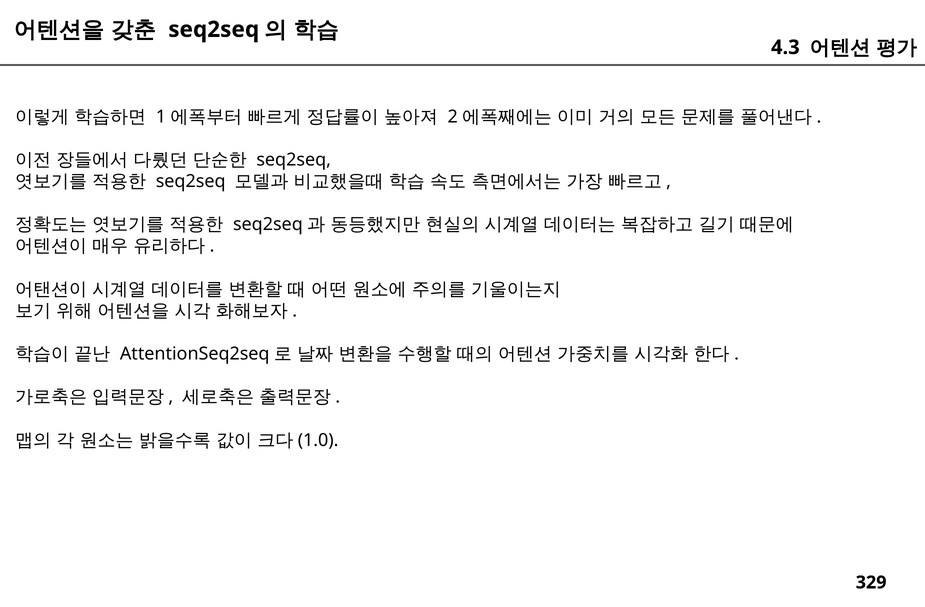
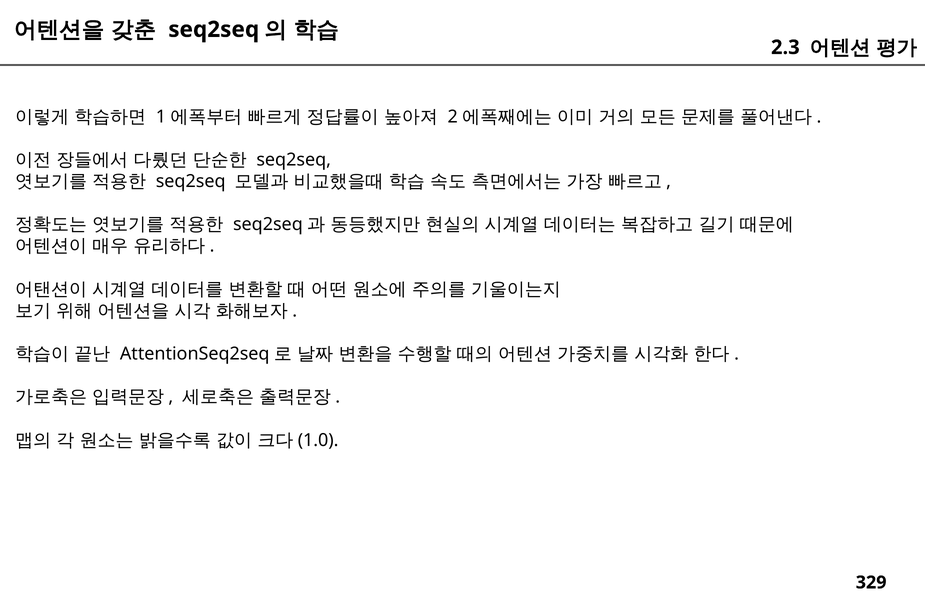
4.3: 4.3 -> 2.3 (785, 47)
